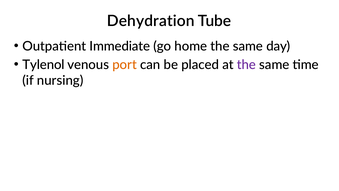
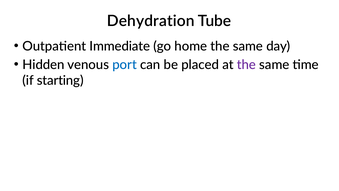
Tylenol: Tylenol -> Hidden (43, 65)
port colour: orange -> blue (125, 65)
nursing: nursing -> starting (60, 80)
